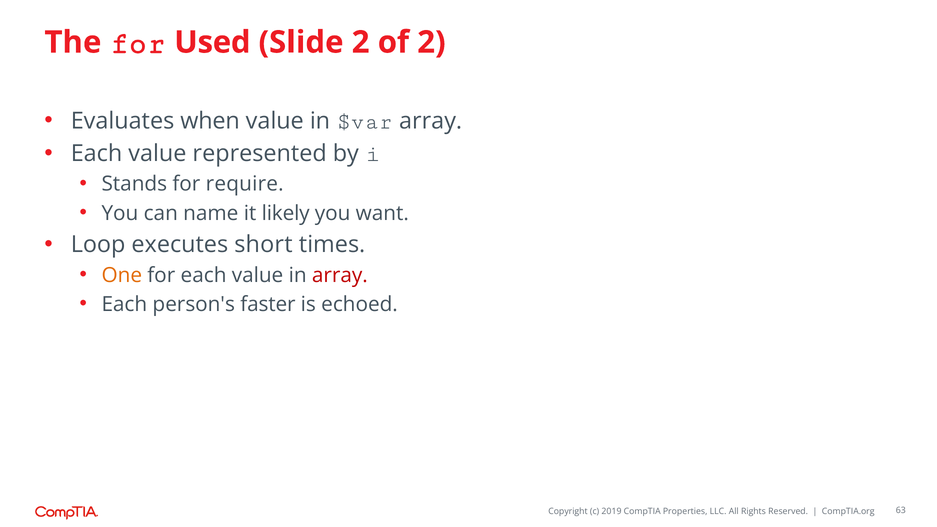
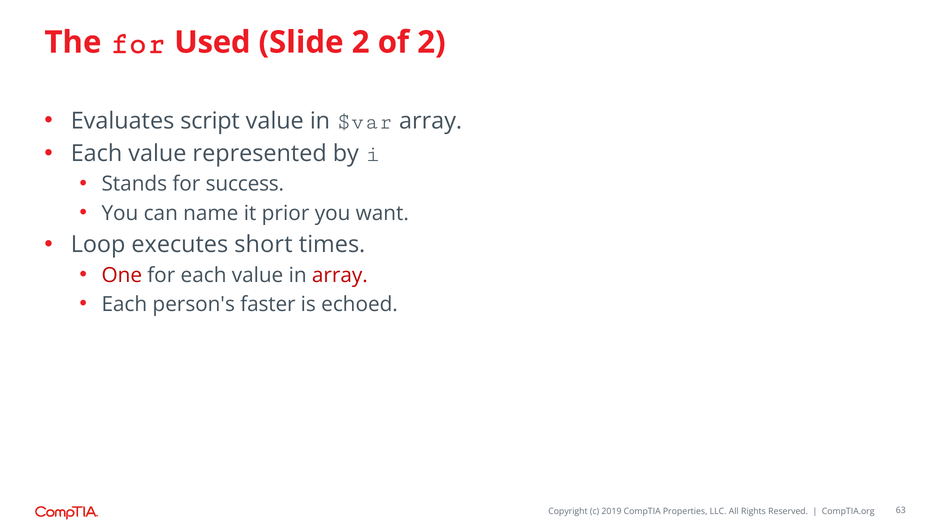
when: when -> script (210, 121)
require: require -> success (245, 184)
likely: likely -> prior (286, 213)
One colour: orange -> red (122, 275)
